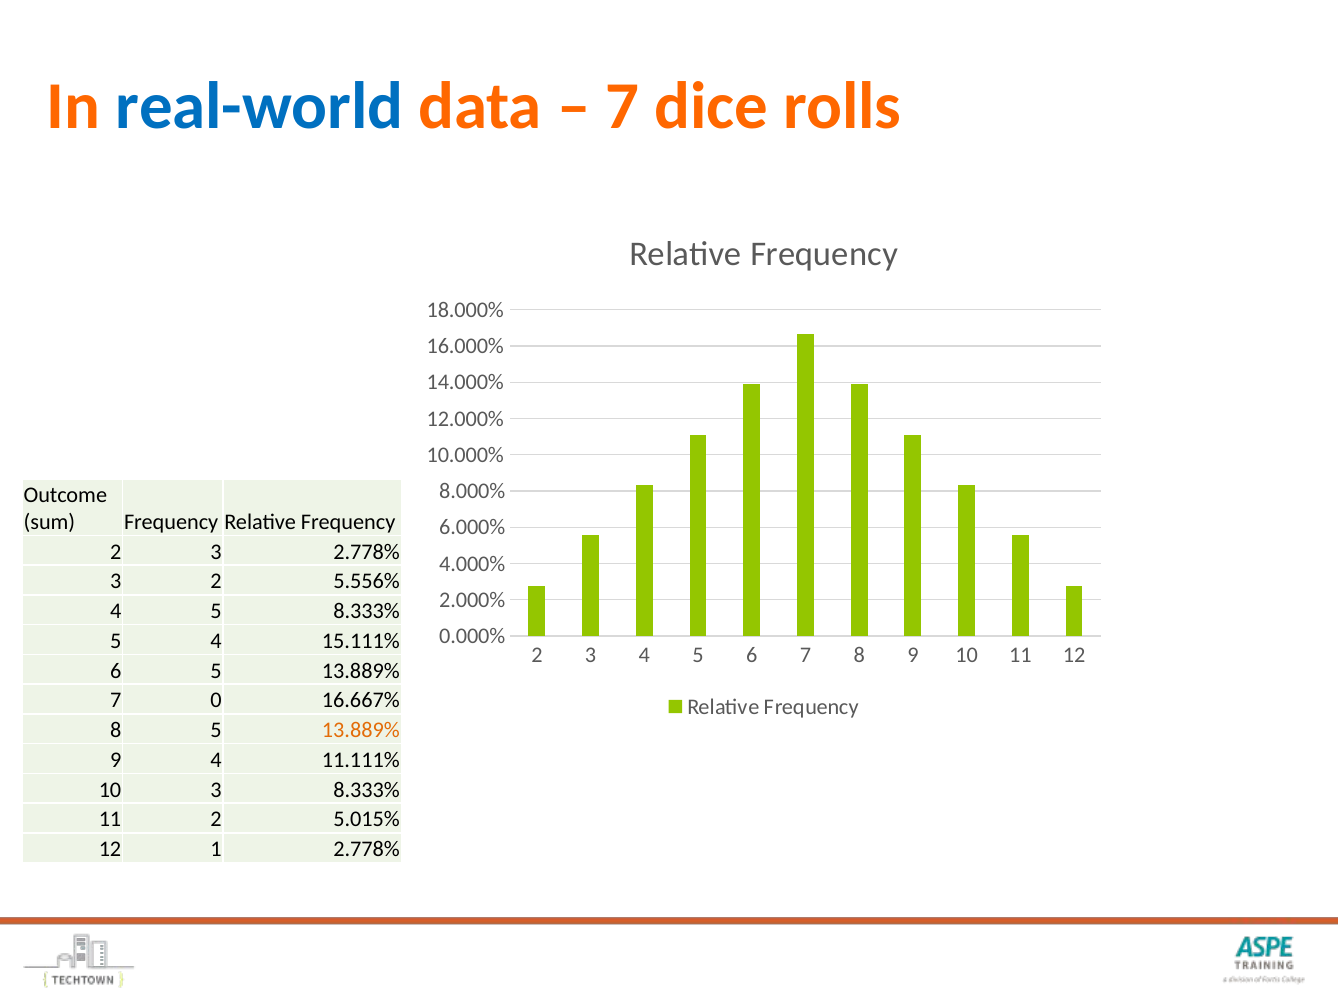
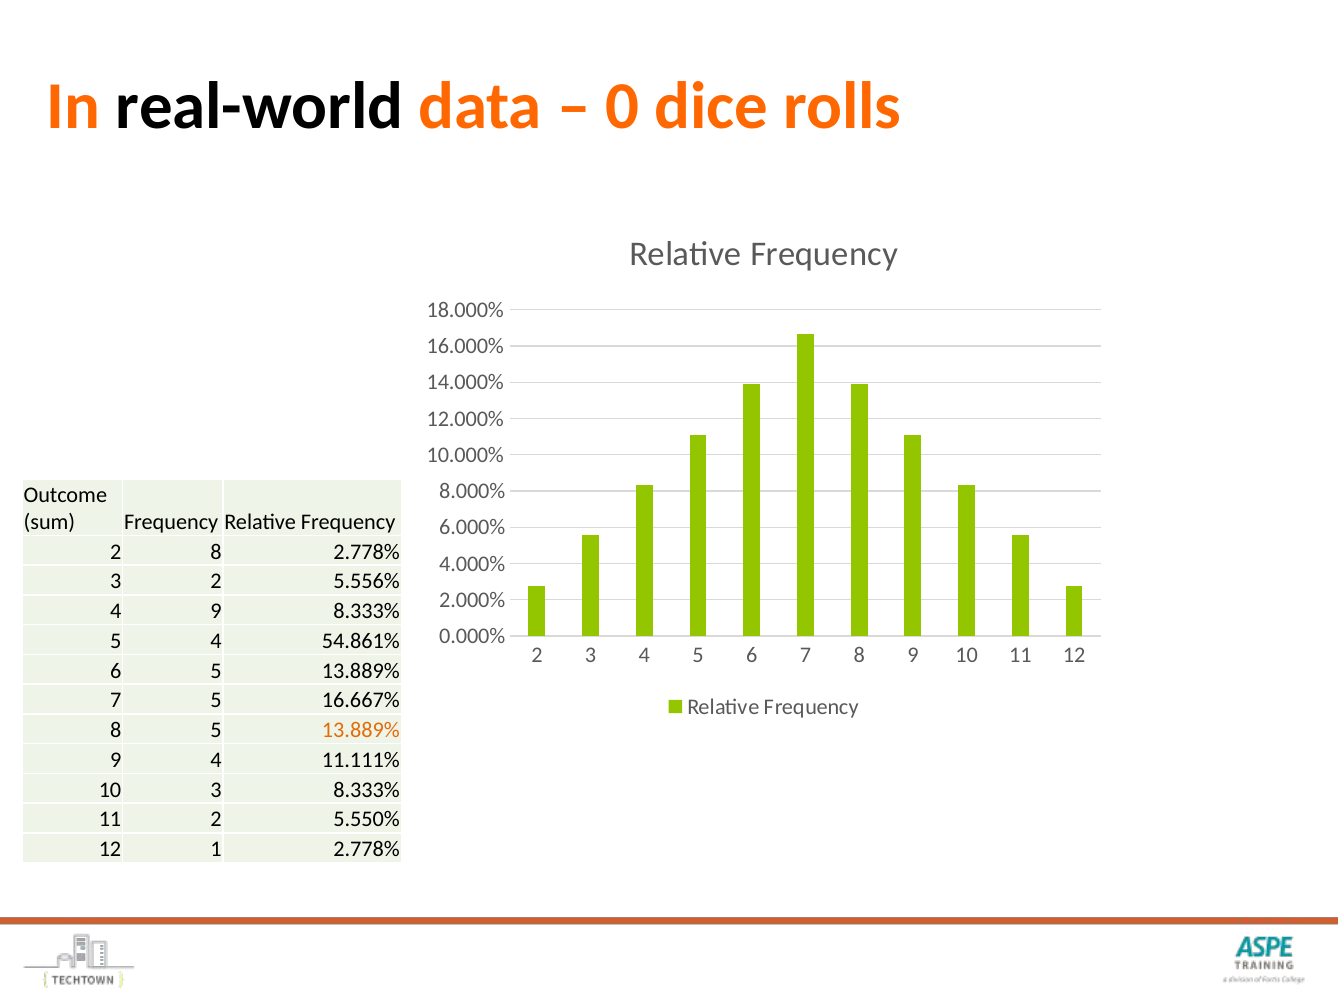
real-world colour: blue -> black (259, 107)
7: 7 -> 0 (622, 107)
3: 3 -> 8 (216, 552)
5: 5 -> 9 (216, 611)
15.111%: 15.111% -> 54.861% (361, 641)
7 0: 0 -> 5 (216, 700)
5.015%: 5.015% -> 5.550% (367, 819)
